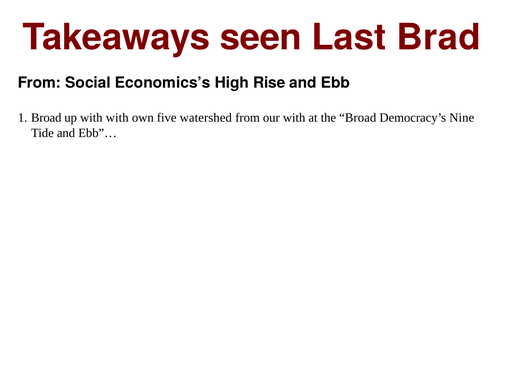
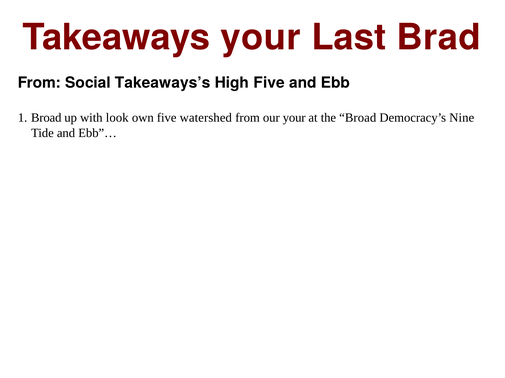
Takeaways seen: seen -> your (261, 38)
Economics’s: Economics’s -> Takeaways’s (163, 83)
High Rise: Rise -> Five (269, 83)
with with: with -> look (117, 118)
our with: with -> your (294, 118)
